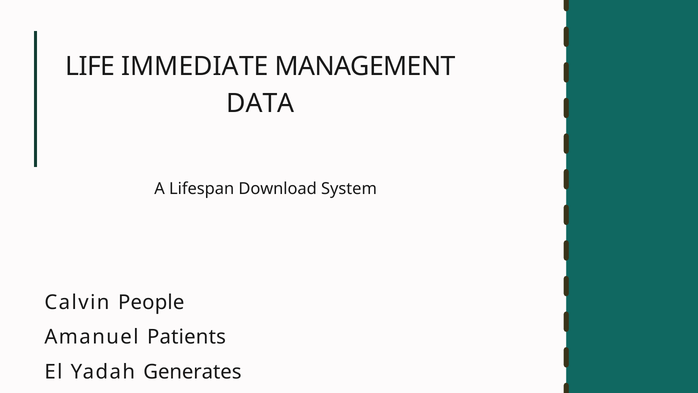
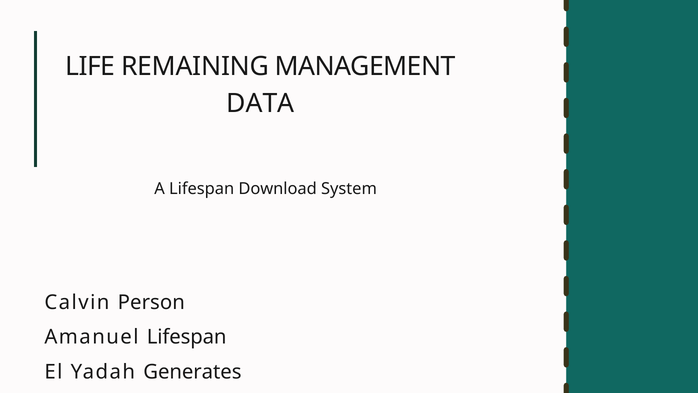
IMMEDIATE: IMMEDIATE -> REMAINING (195, 66)
People: People -> Person (151, 302)
Amanuel Patients: Patients -> Lifespan (187, 337)
